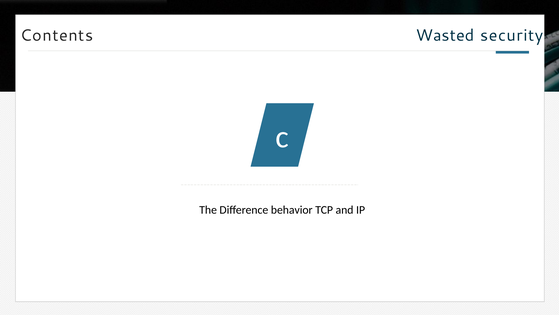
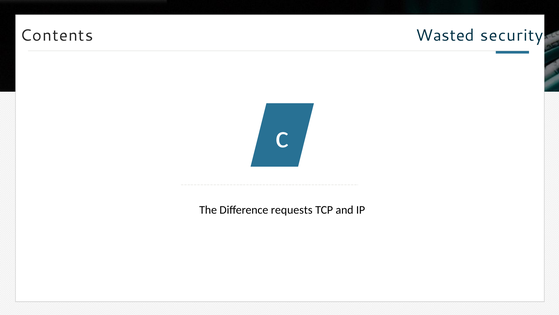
behavior: behavior -> requests (292, 210)
